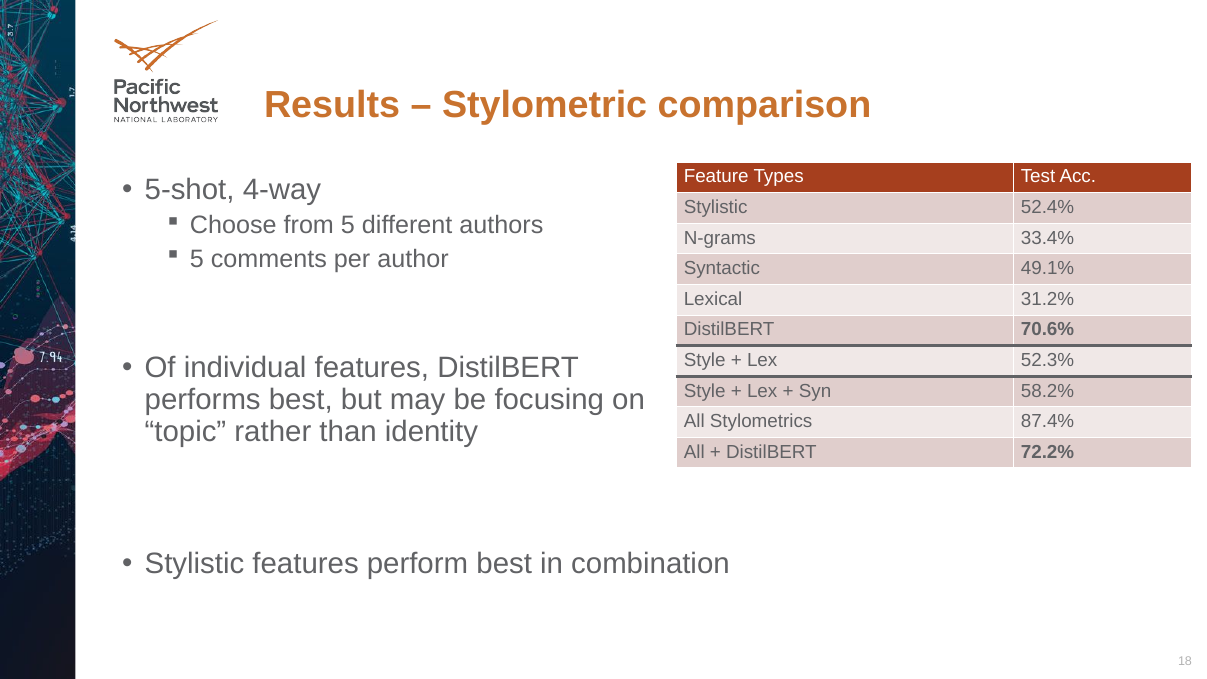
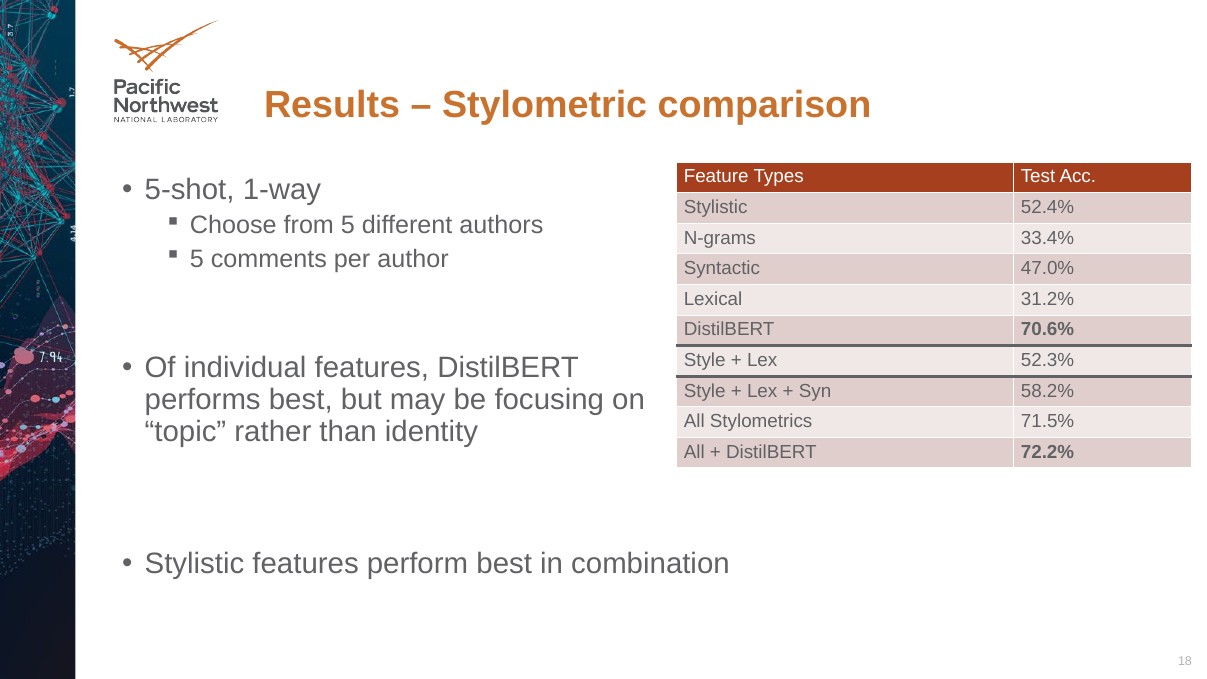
4-way: 4-way -> 1-way (282, 190)
49.1%: 49.1% -> 47.0% (1048, 268)
87.4%: 87.4% -> 71.5% (1048, 421)
